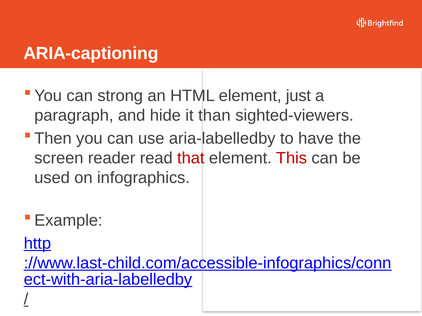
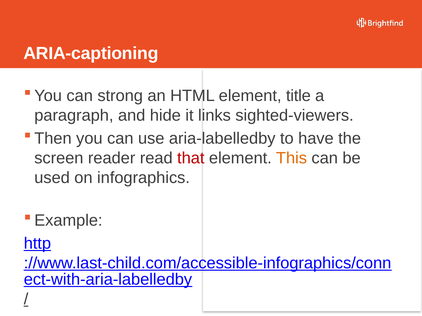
just: just -> title (298, 96)
than: than -> links (214, 116)
This colour: red -> orange (291, 158)
